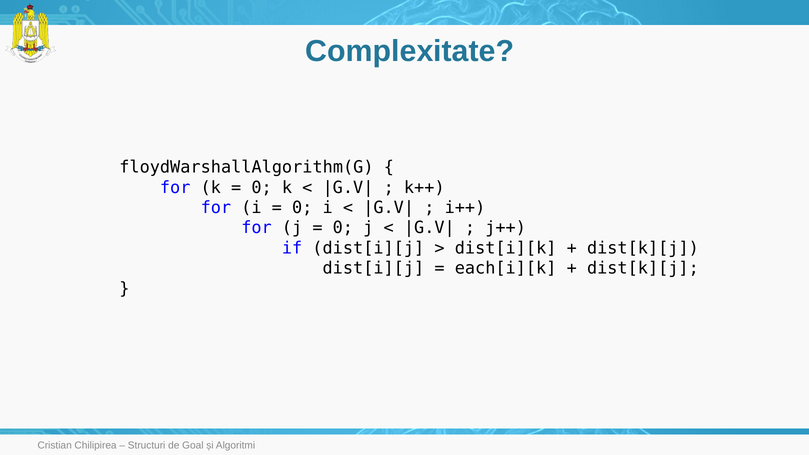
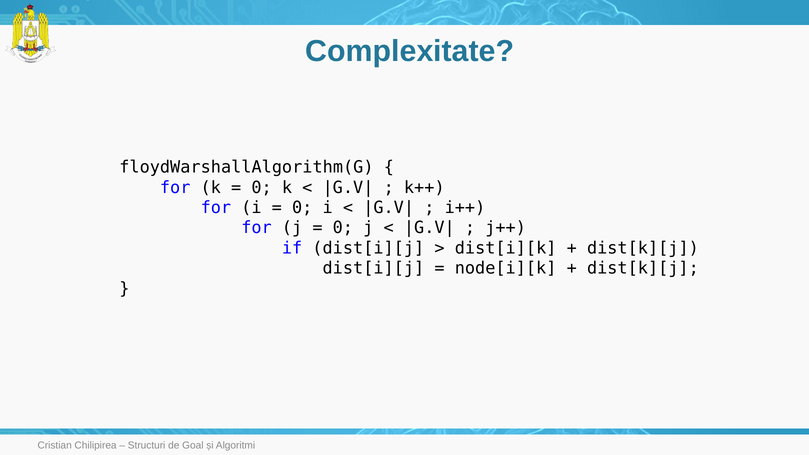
each[i][k: each[i][k -> node[i][k (506, 268)
